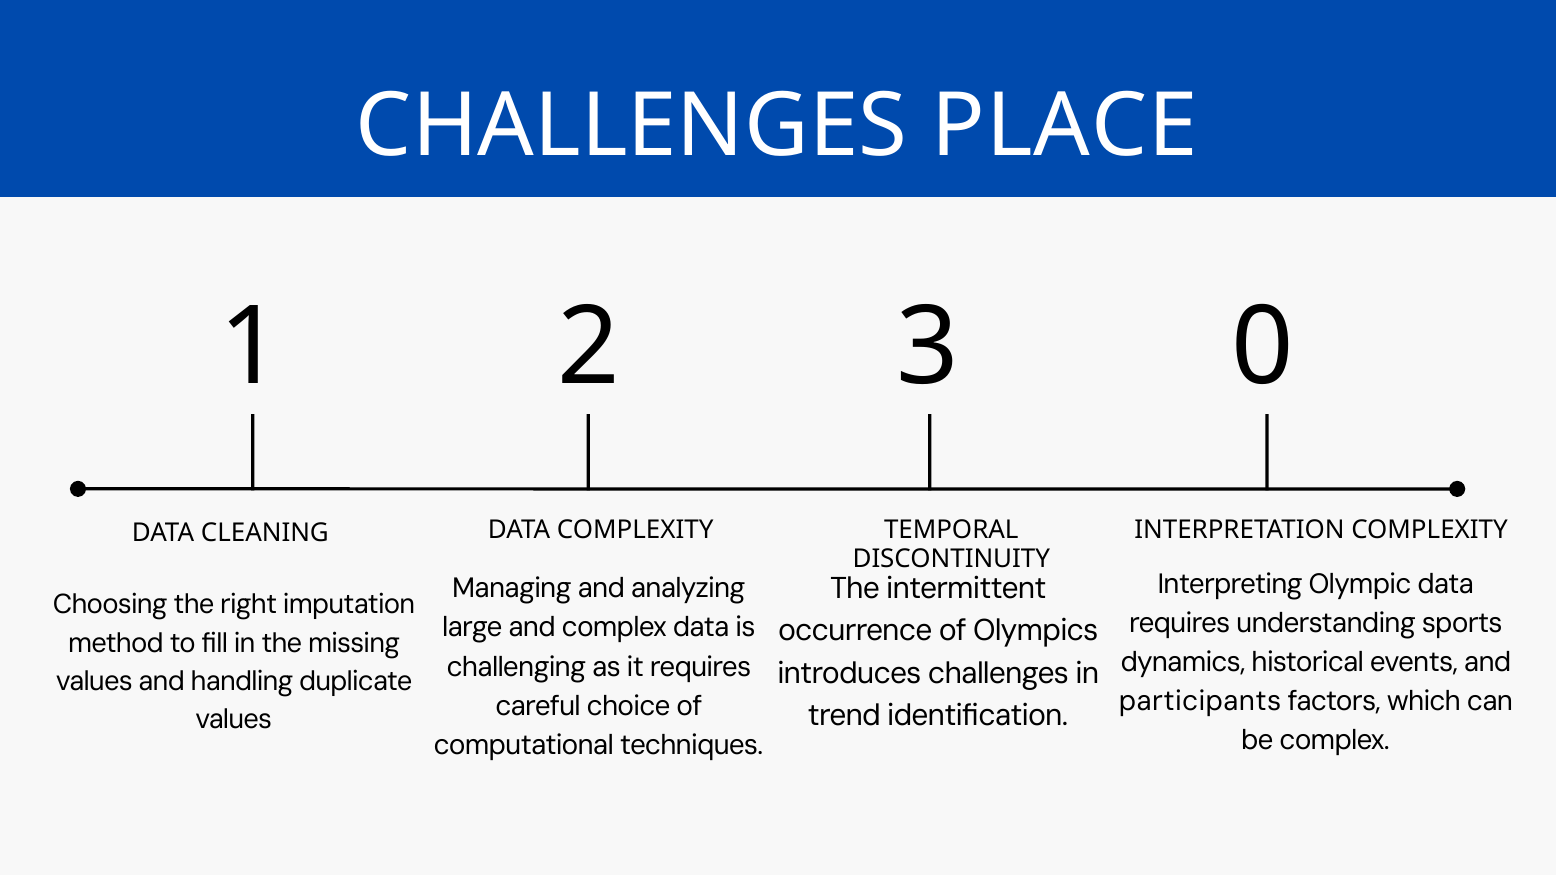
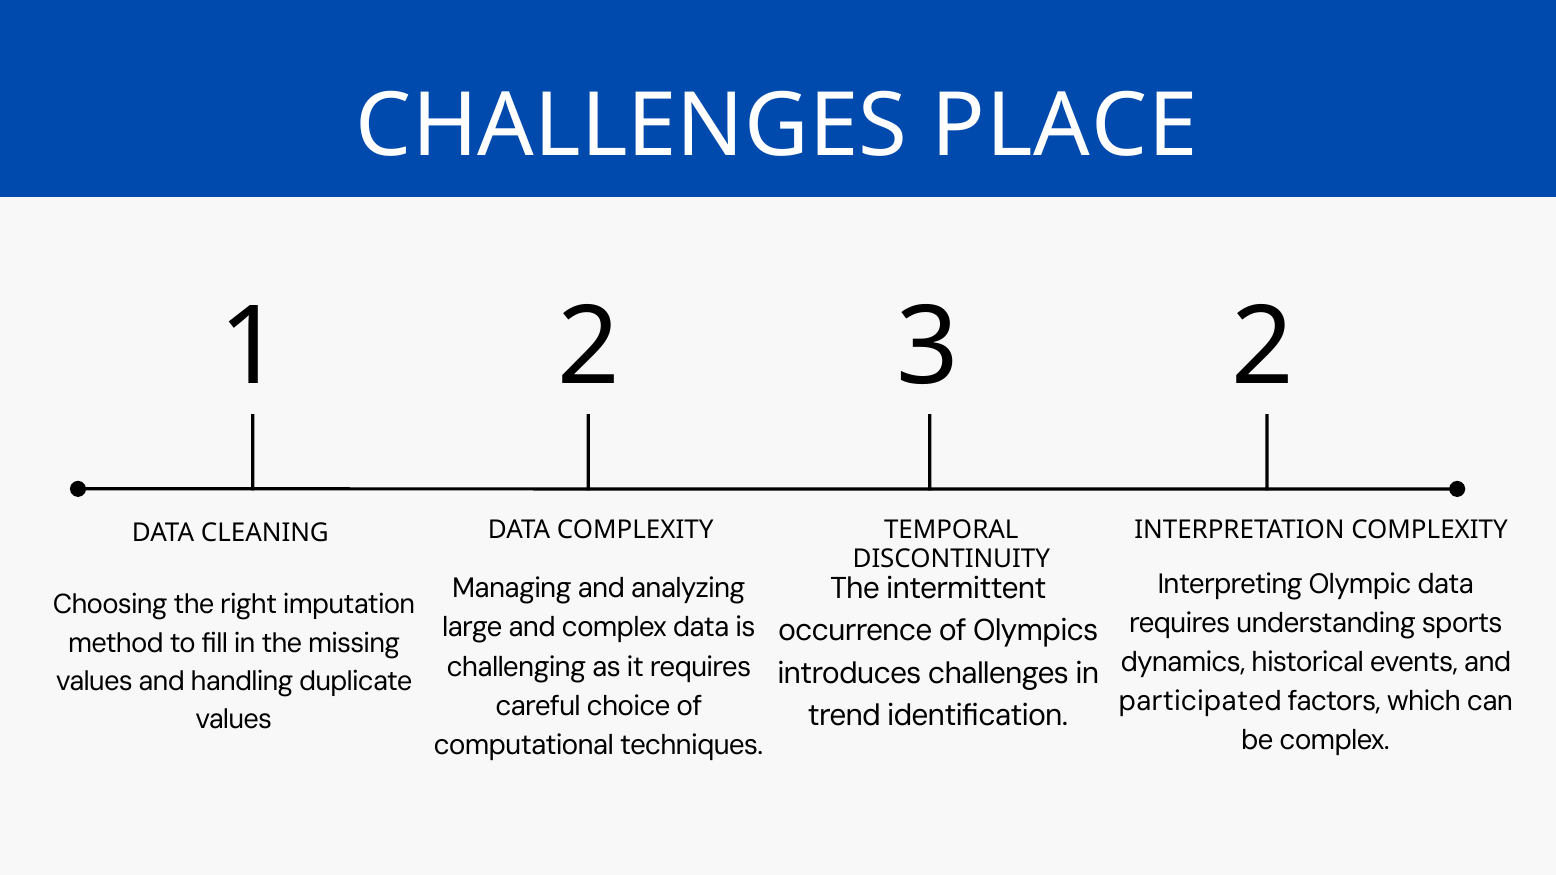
3 0: 0 -> 2 (1263, 348)
participants: participants -> participated (1200, 702)
